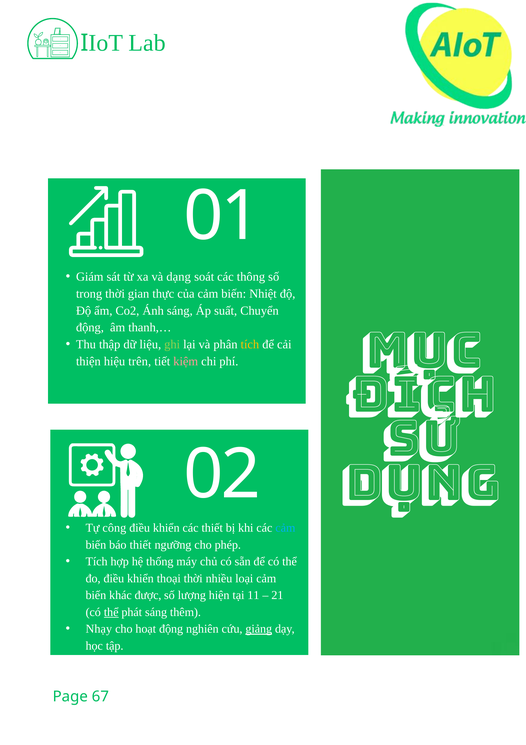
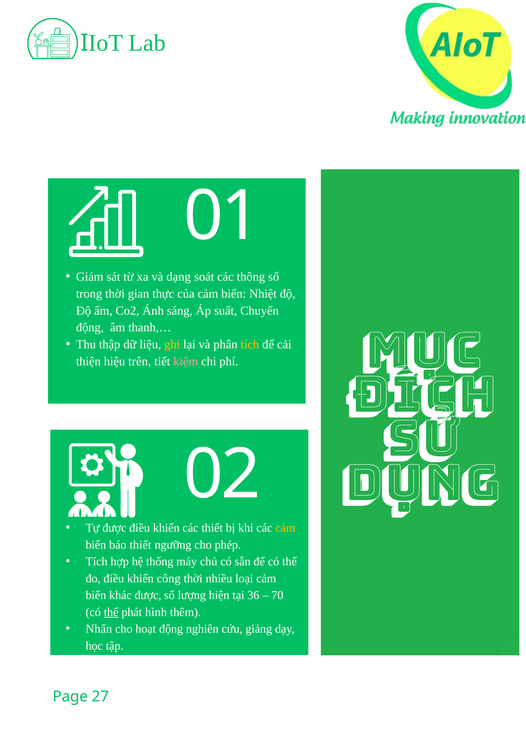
ghi colour: light green -> yellow (172, 344)
Tự công: công -> được (114, 527)
cảm colour: light blue -> yellow (285, 527)
thoại: thoại -> công (169, 578)
11: 11 -> 36 (253, 595)
21: 21 -> 70 (277, 595)
phát sáng: sáng -> hình (156, 612)
Nhạy: Nhạy -> Nhấn (99, 628)
giảng underline: present -> none (259, 628)
67: 67 -> 27 (100, 696)
